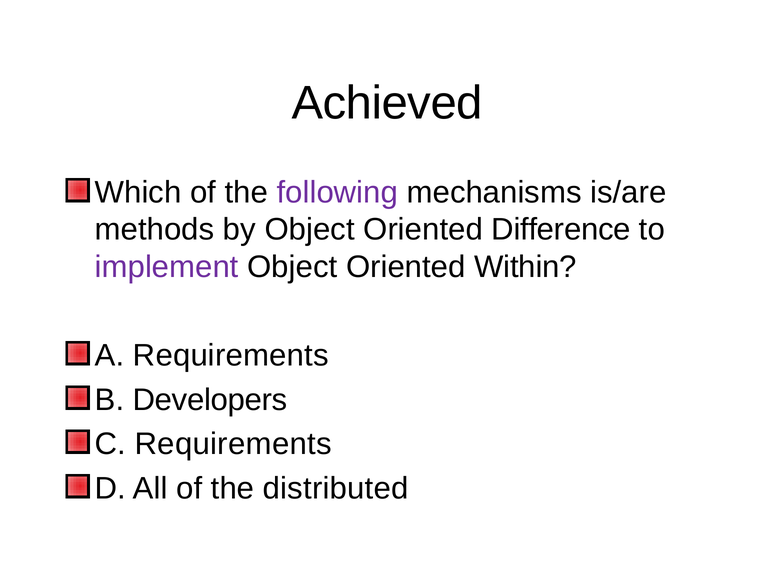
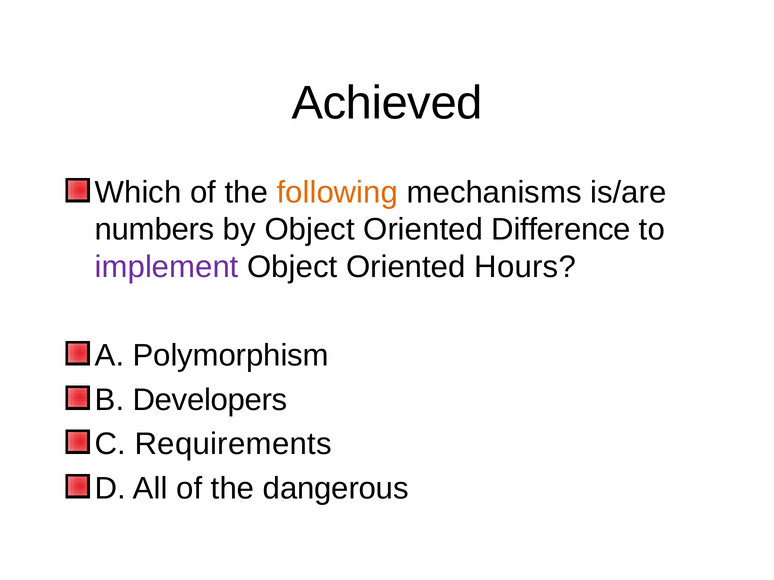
following colour: purple -> orange (337, 192)
methods: methods -> numbers (155, 230)
Within: Within -> Hours (525, 267)
A Requirements: Requirements -> Polymorphism (231, 356)
distributed: distributed -> dangerous (336, 489)
